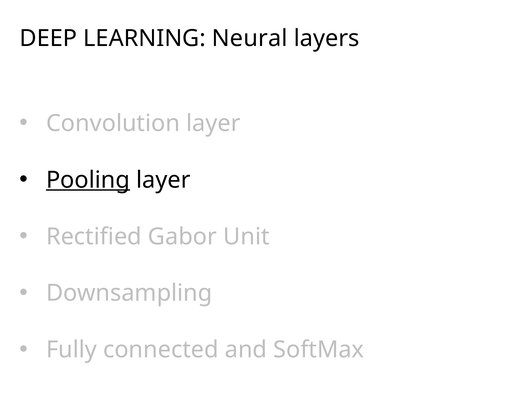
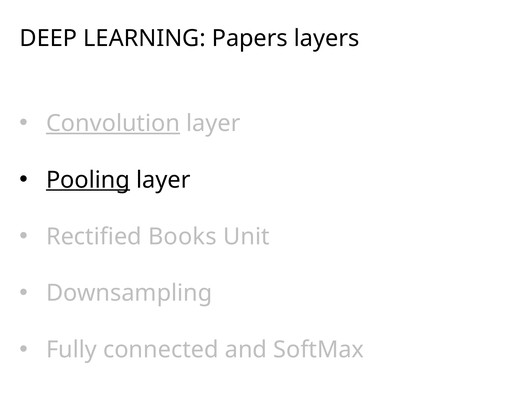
Neural: Neural -> Papers (250, 38)
Convolution underline: none -> present (113, 123)
Gabor: Gabor -> Books (182, 236)
